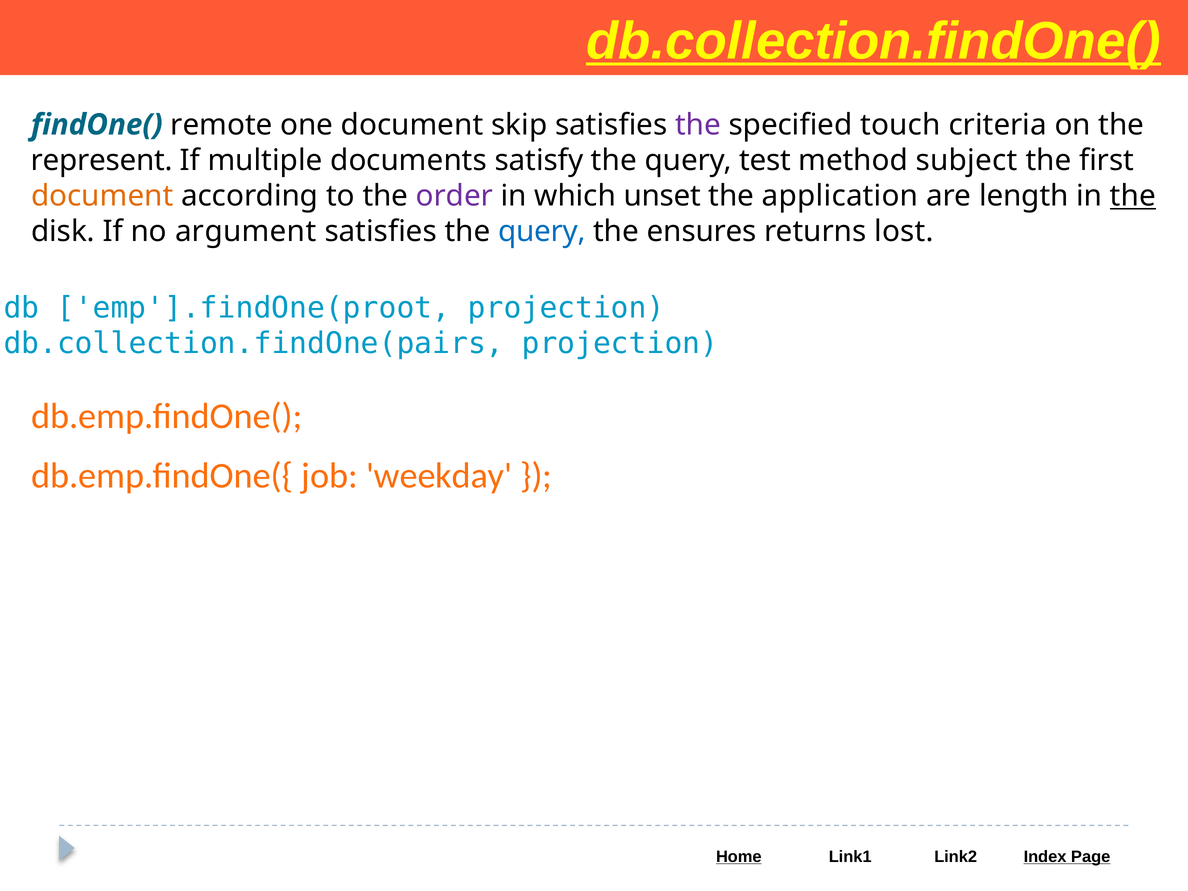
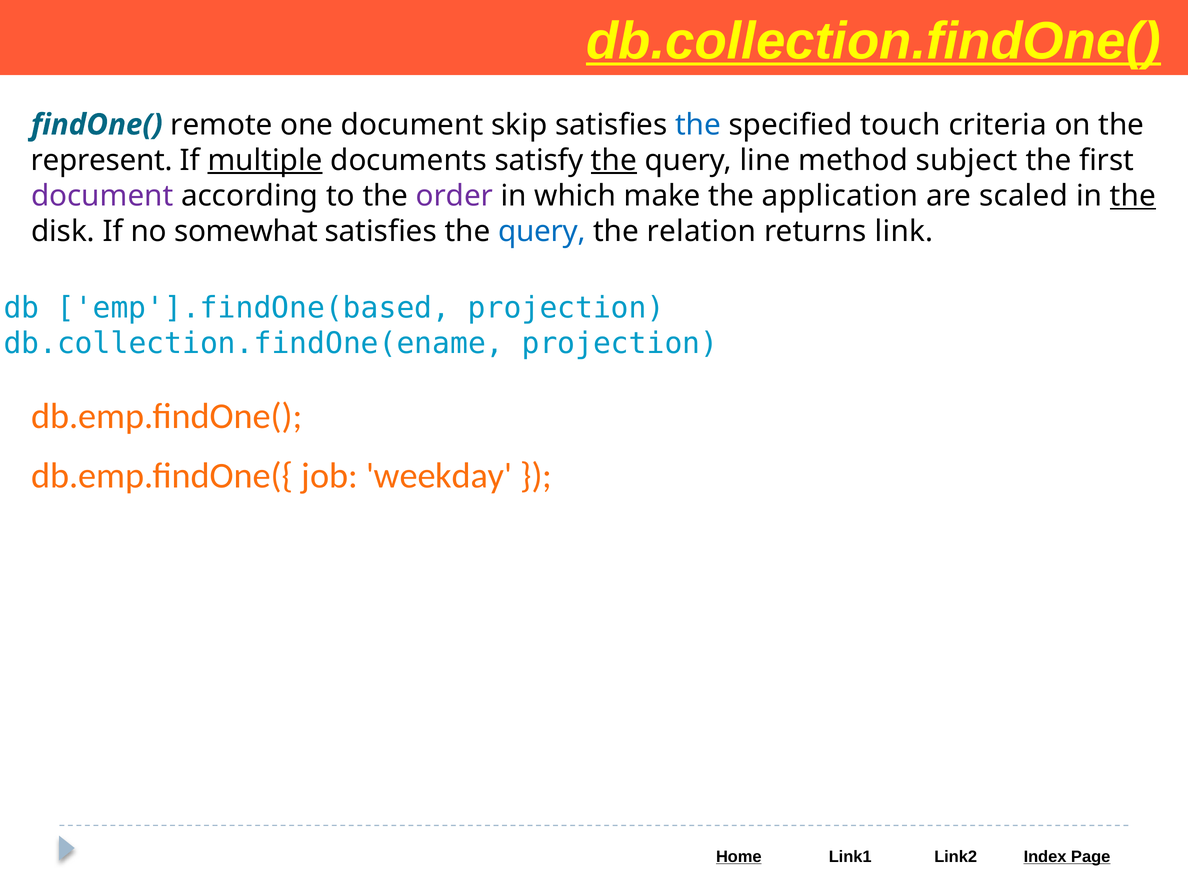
the colour: purple -> blue (698, 125)
multiple underline: none -> present (265, 160)
the underline: none -> present (614, 160)
test: test -> line (765, 160)
document colour: orange -> purple (102, 196)
unset: unset -> make (662, 196)
length: length -> scaled (1024, 196)
argument: argument -> somewhat (246, 232)
ensures: ensures -> relation (702, 232)
lost: lost -> link (904, 232)
emp'].findOne(proot: emp'].findOne(proot -> emp'].findOne(based (254, 308)
db.collection.findOne(pairs: db.collection.findOne(pairs -> db.collection.findOne(ename (254, 344)
